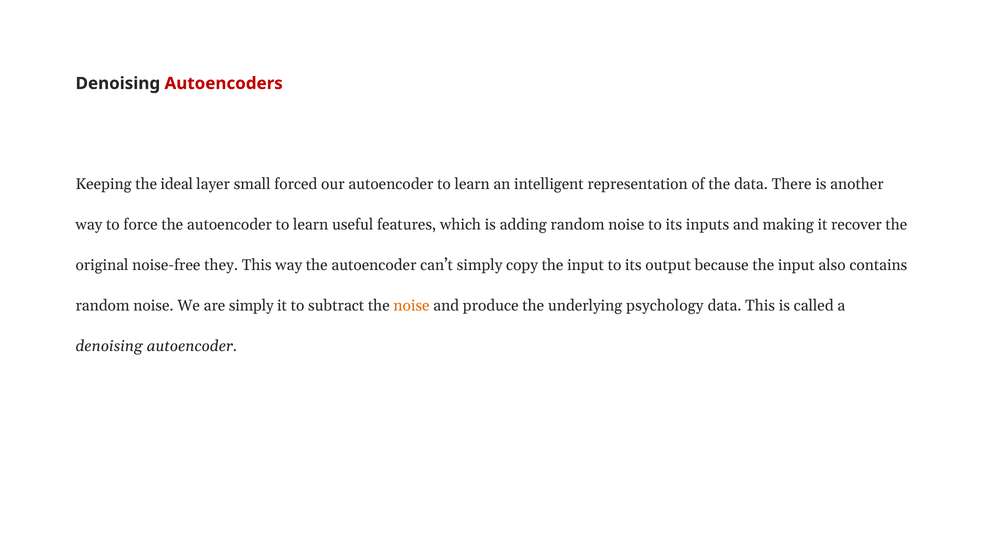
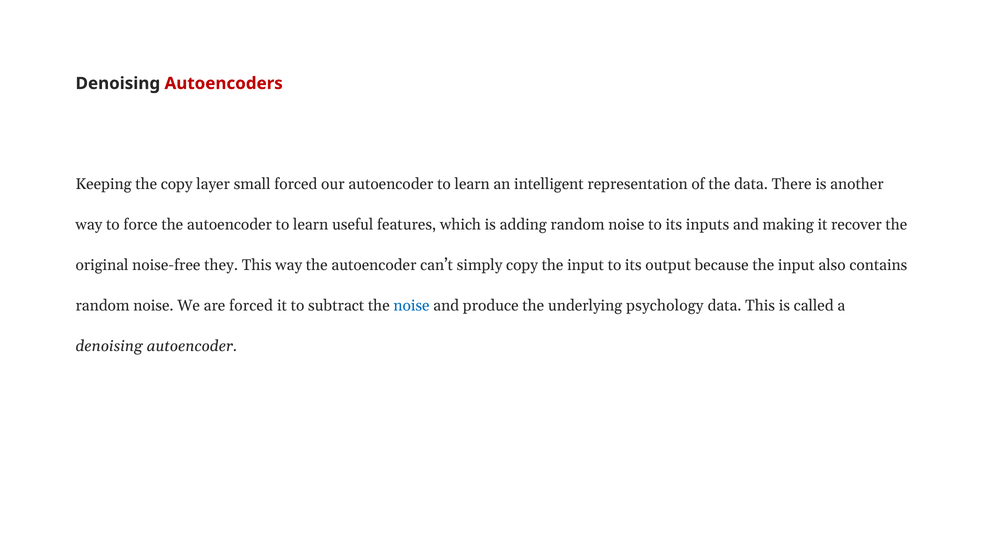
the ideal: ideal -> copy (177, 184)
are simply: simply -> forced (251, 306)
noise colour: orange -> blue (411, 306)
